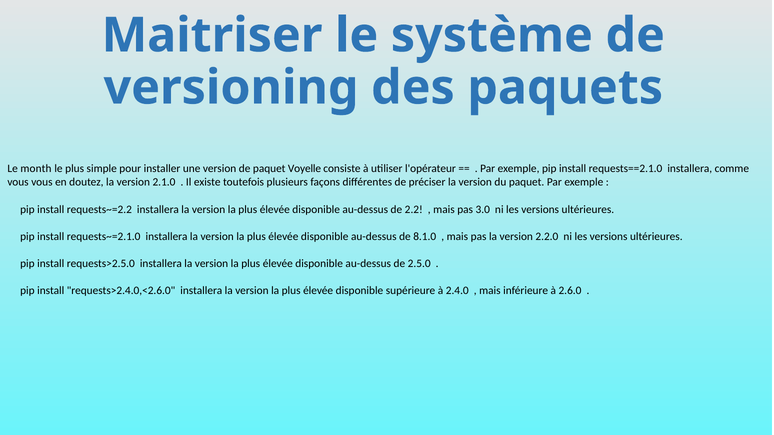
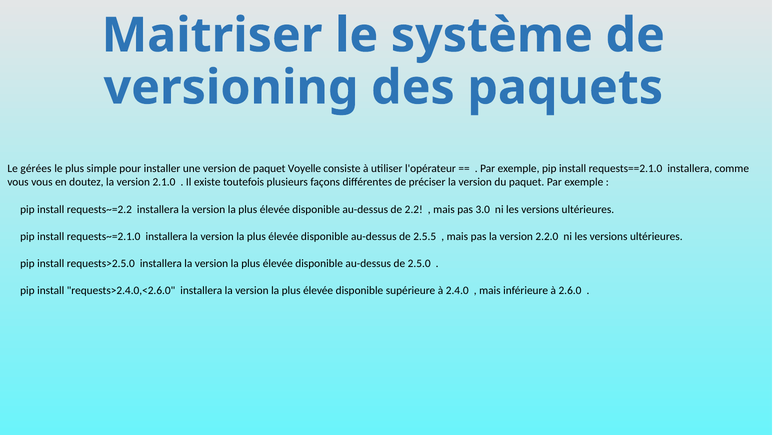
month: month -> gérées (36, 169)
8.1.0: 8.1.0 -> 2.5.5 (425, 237)
